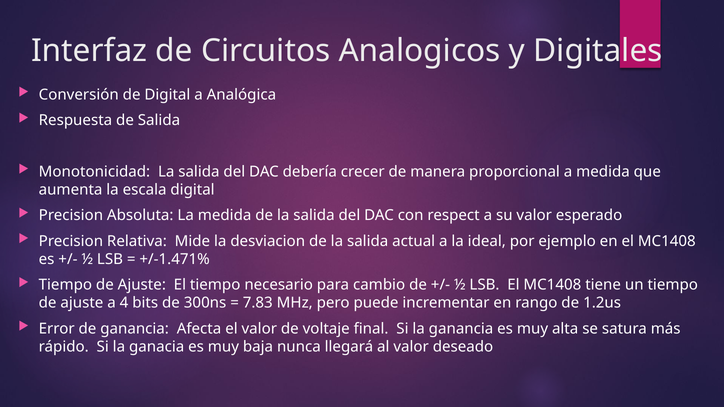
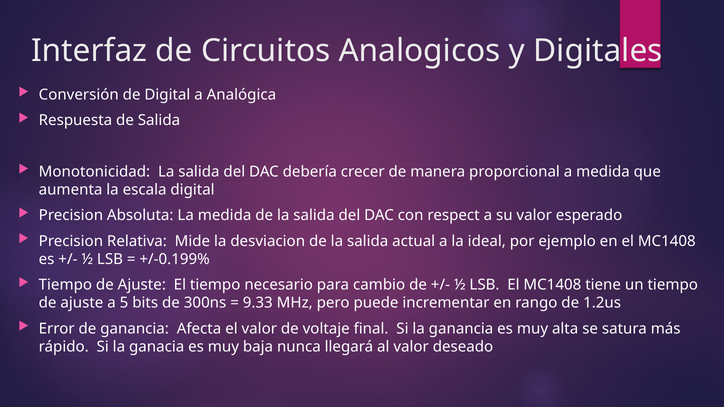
+/-1.471%: +/-1.471% -> +/-0.199% (175, 259)
4: 4 -> 5 (124, 303)
7.83: 7.83 -> 9.33 (258, 303)
